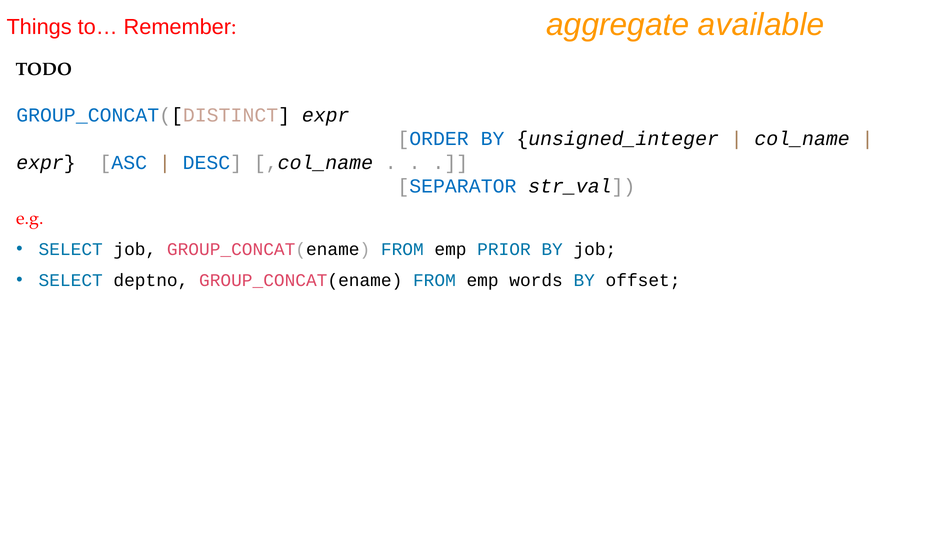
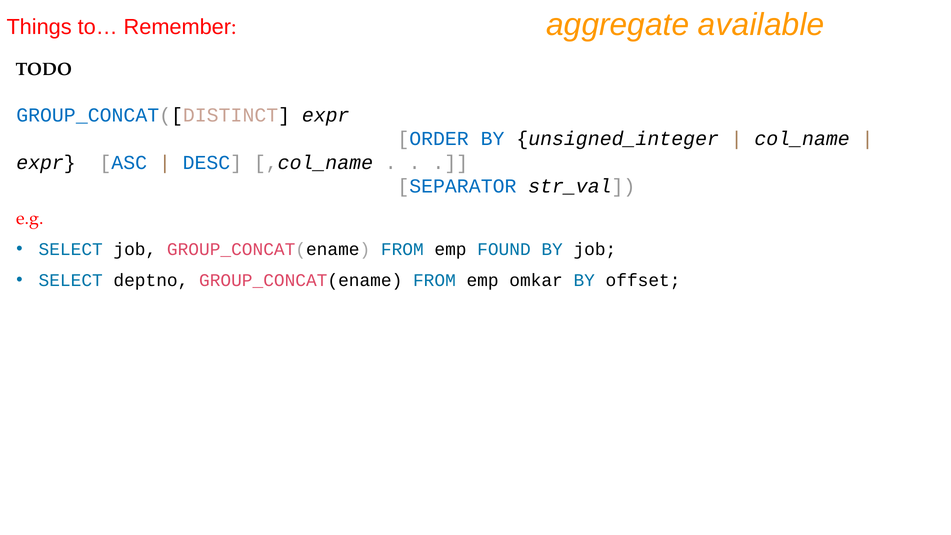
PRIOR: PRIOR -> FOUND (504, 249)
words: words -> omkar (536, 280)
